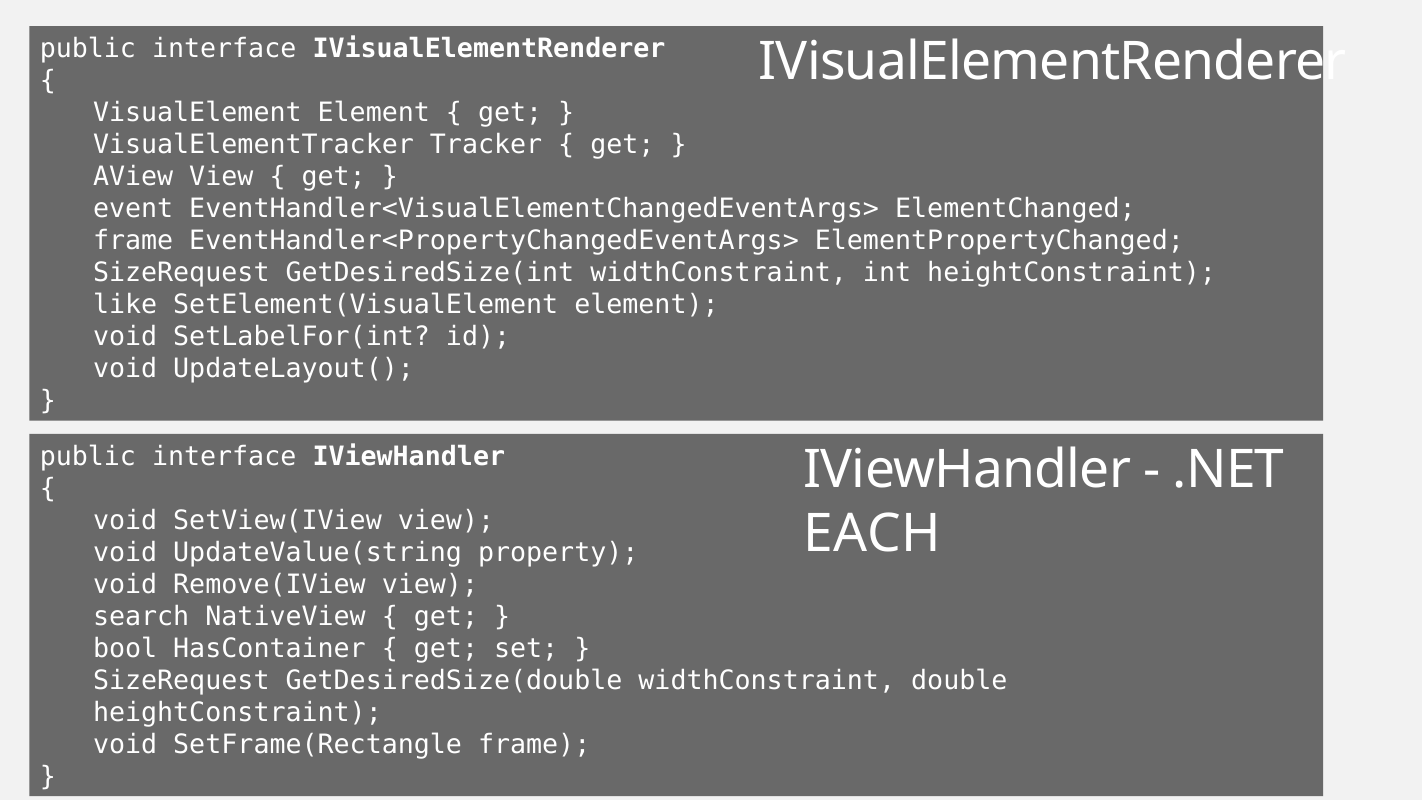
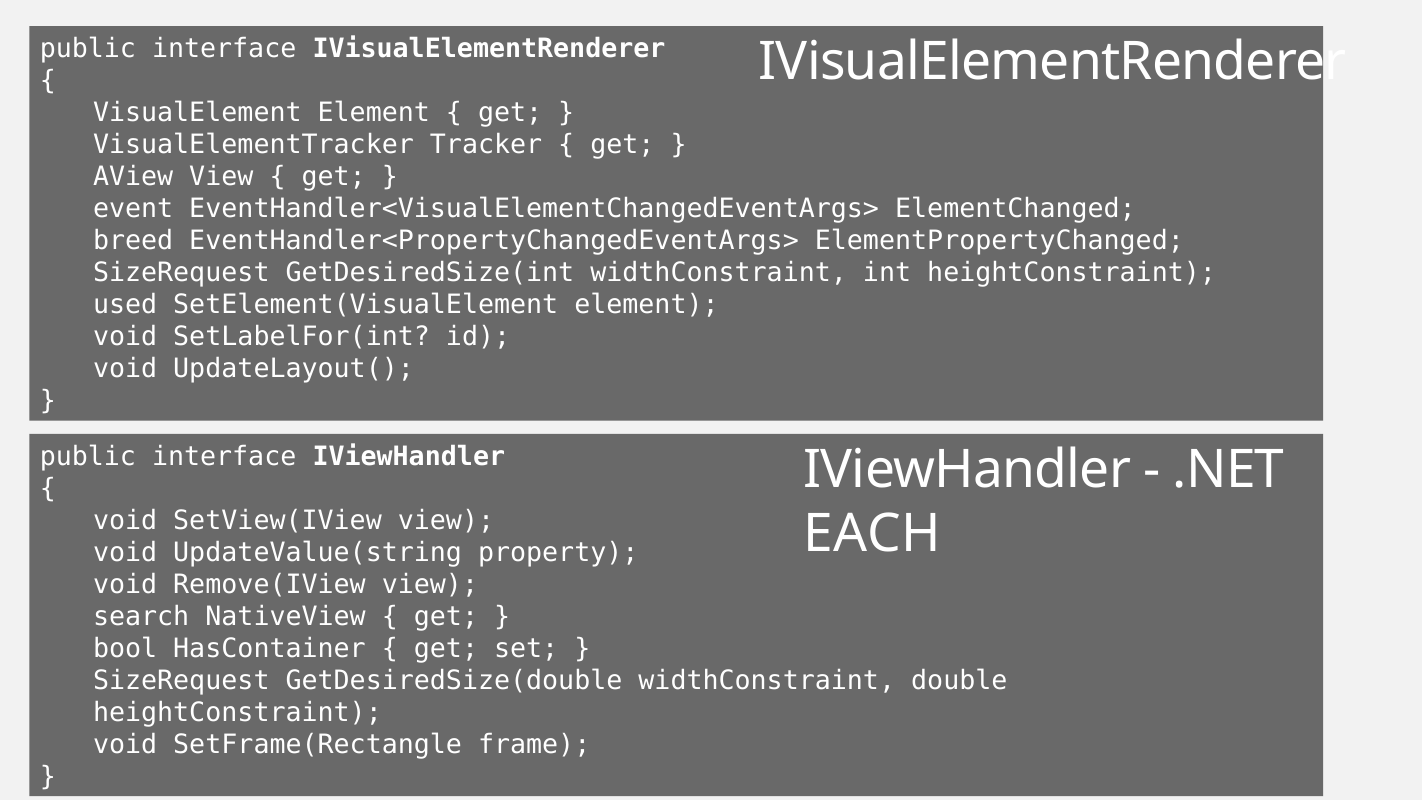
frame: frame -> breed (133, 241)
like: like -> used (125, 305)
